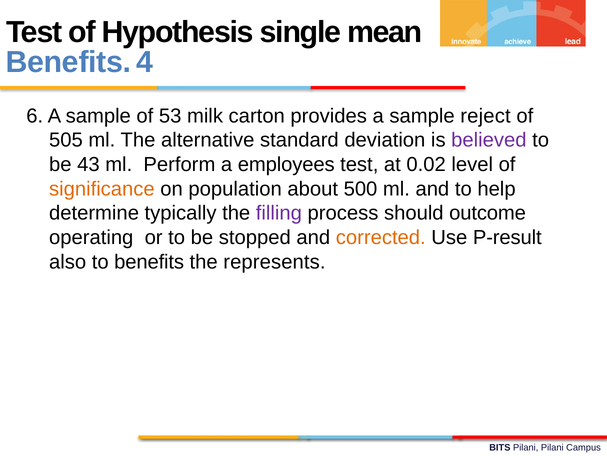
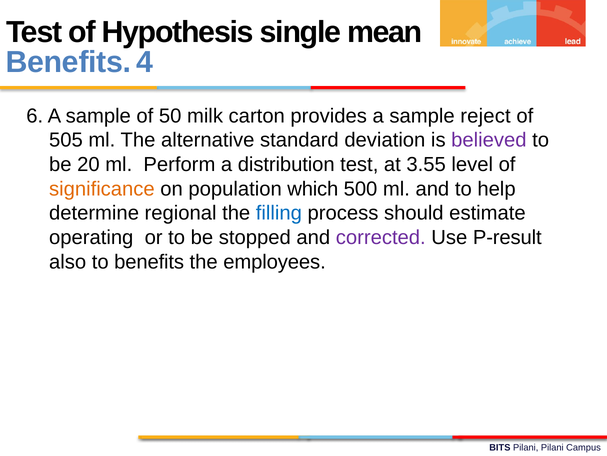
53: 53 -> 50 (170, 116)
43: 43 -> 20 (88, 164)
employees: employees -> distribution (286, 164)
0.02: 0.02 -> 3.55 (426, 164)
about: about -> which (313, 189)
typically: typically -> regional (181, 213)
filling colour: purple -> blue (279, 213)
outcome: outcome -> estimate (487, 213)
corrected colour: orange -> purple (381, 237)
represents: represents -> employees (275, 261)
